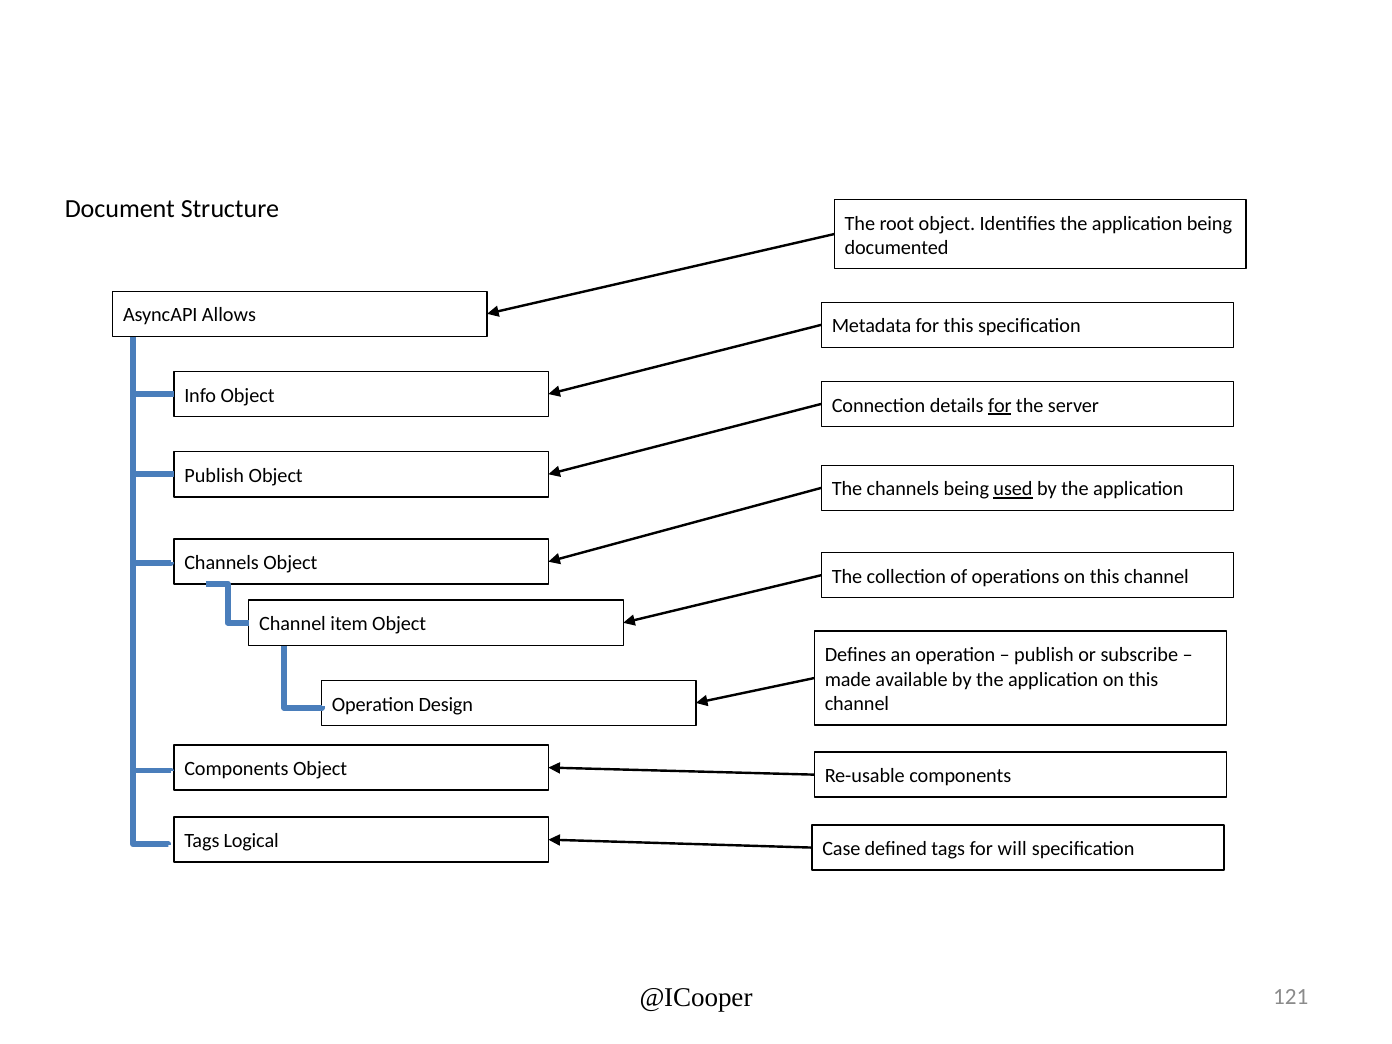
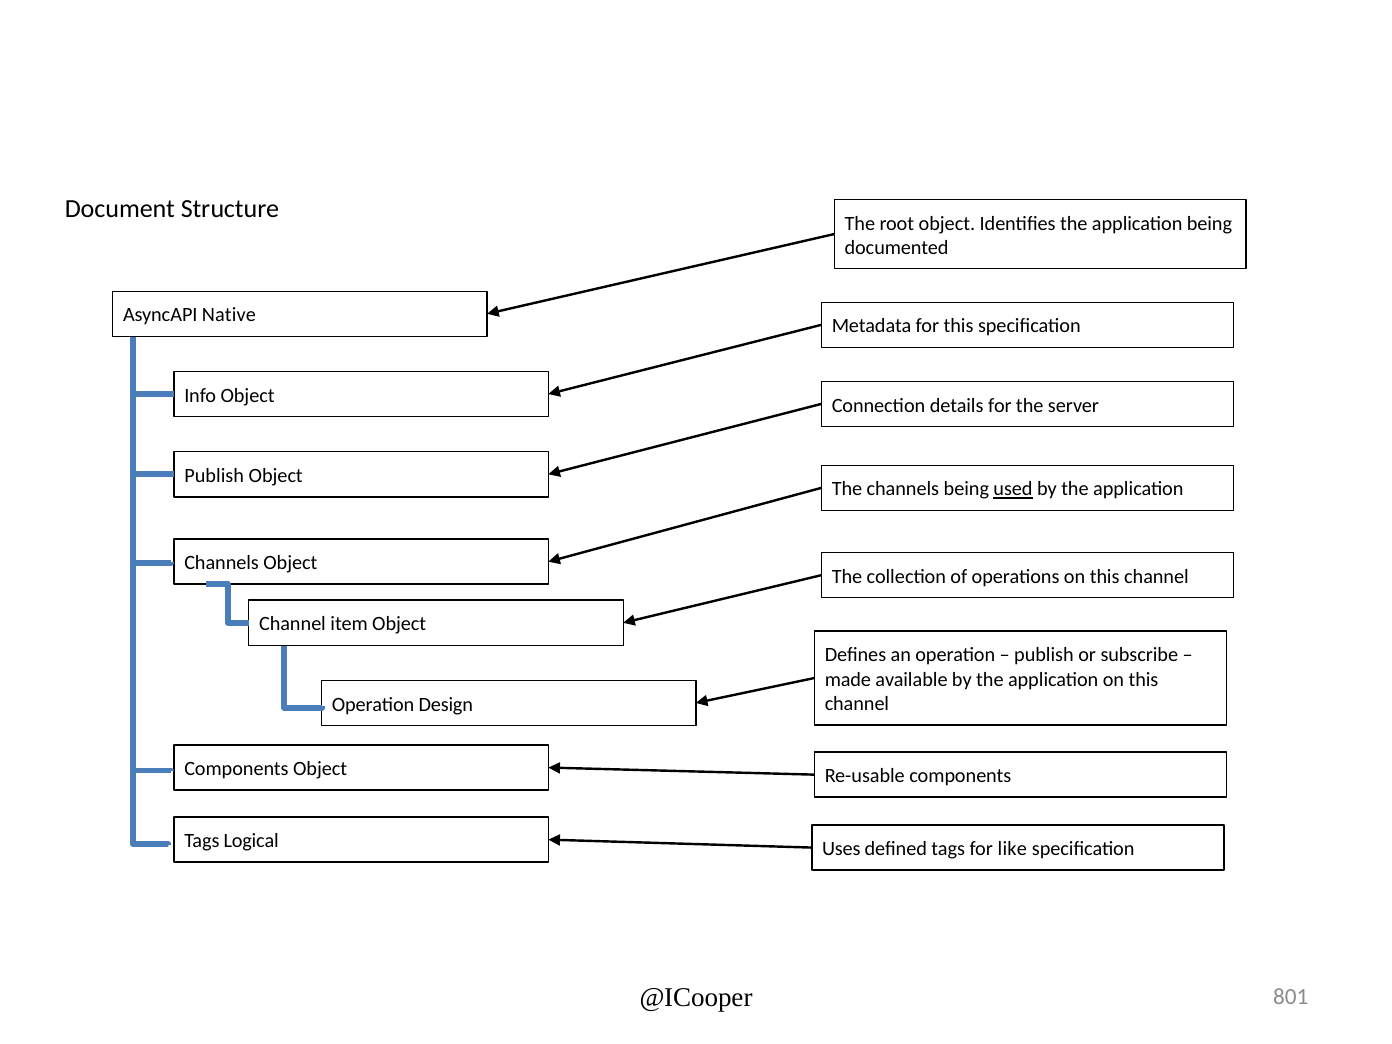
Allows: Allows -> Native (229, 315)
for underline: present -> none (1000, 405)
Case: Case -> Uses (841, 849)
will: will -> like (1012, 849)
121: 121 -> 801 (1291, 997)
